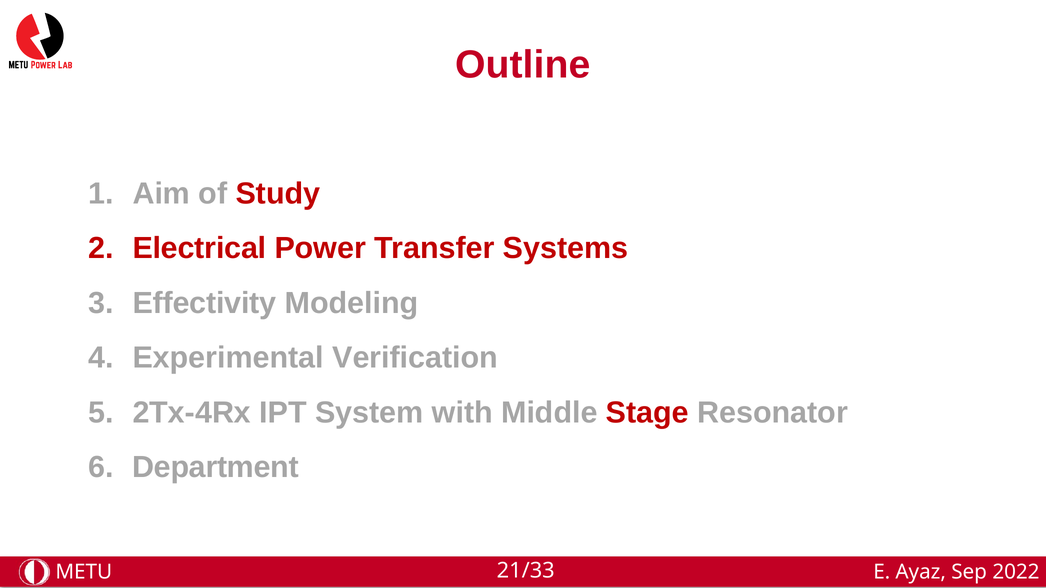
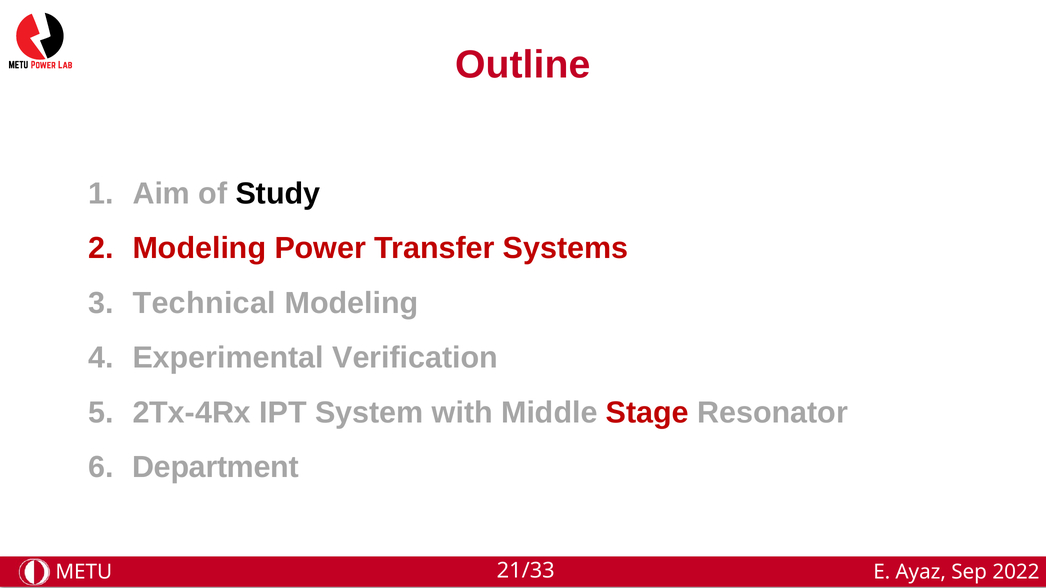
Study colour: red -> black (278, 194)
Electrical: Electrical -> Modeling (199, 248)
Effectivity: Effectivity -> Technical (204, 303)
